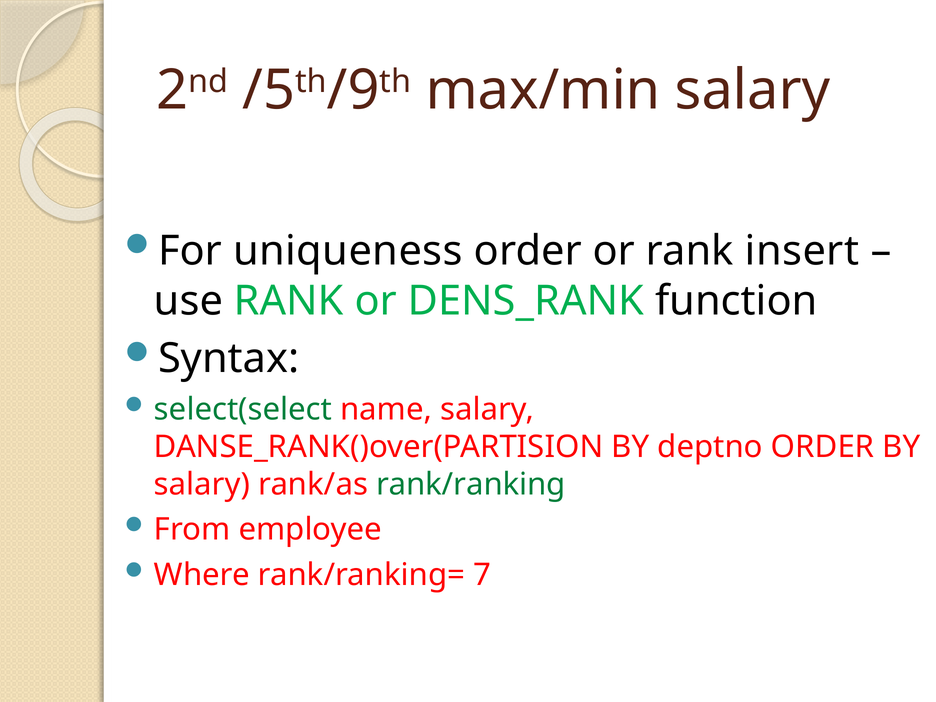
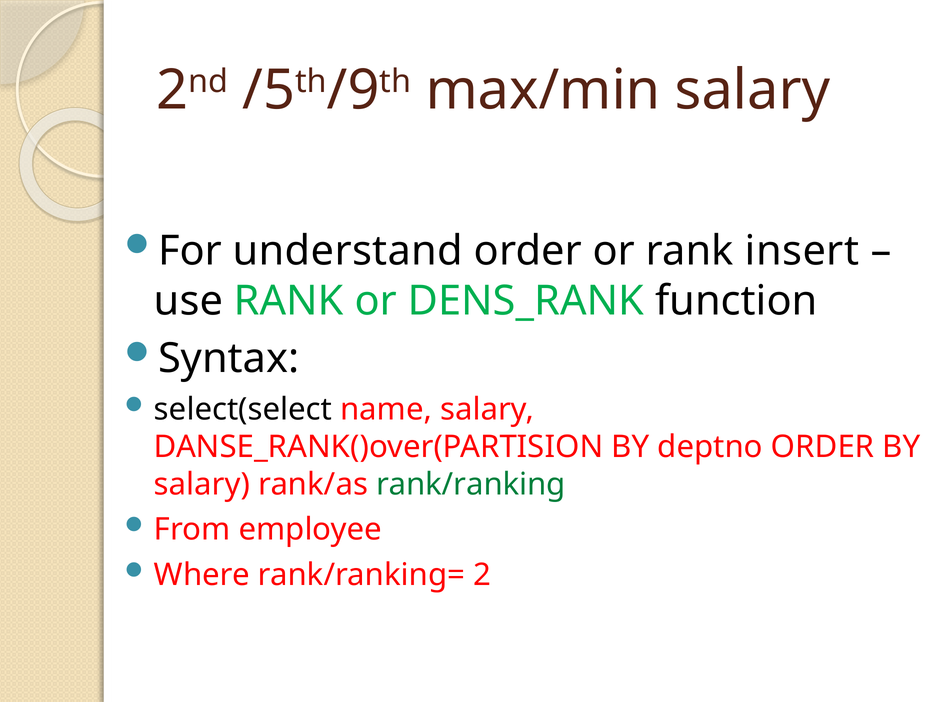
uniqueness: uniqueness -> understand (348, 251)
select(select colour: green -> black (243, 409)
7: 7 -> 2 (482, 575)
